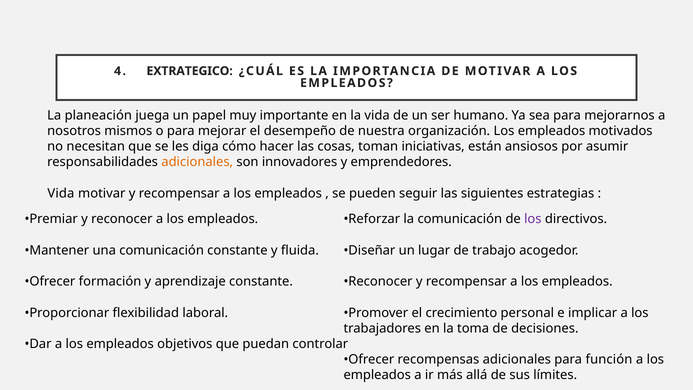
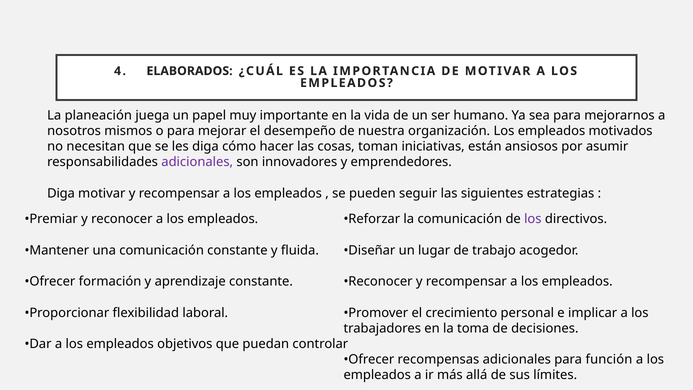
EXTRATEGICO: EXTRATEGICO -> ELABORADOS (190, 71)
adicionales colour: orange -> purple (197, 162)
Vida: Vida -> Diga (61, 193)
